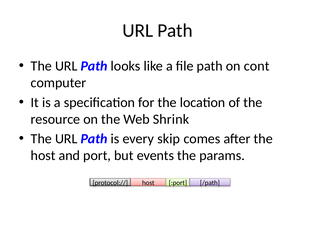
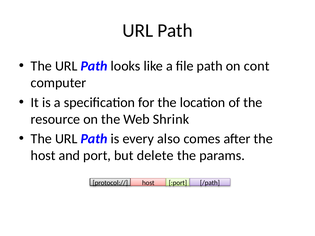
skip: skip -> also (169, 139)
events: events -> delete (155, 156)
